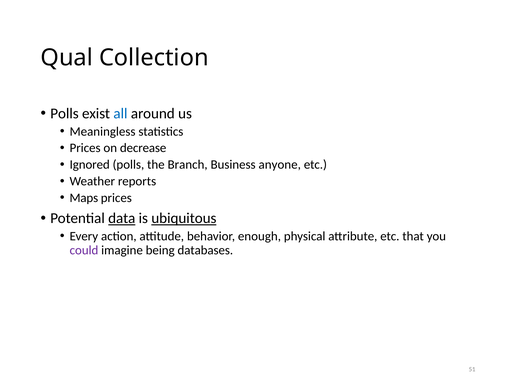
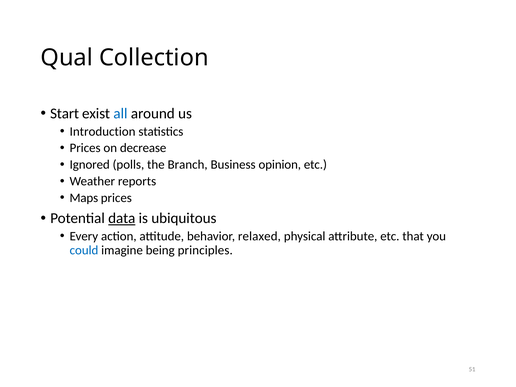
Polls: Polls -> Start (65, 114)
Meaningless: Meaningless -> Introduction (103, 131)
anyone: anyone -> opinion (280, 165)
ubiquitous underline: present -> none (184, 218)
enough: enough -> relaxed (259, 236)
could colour: purple -> blue (84, 250)
databases: databases -> principles (205, 250)
